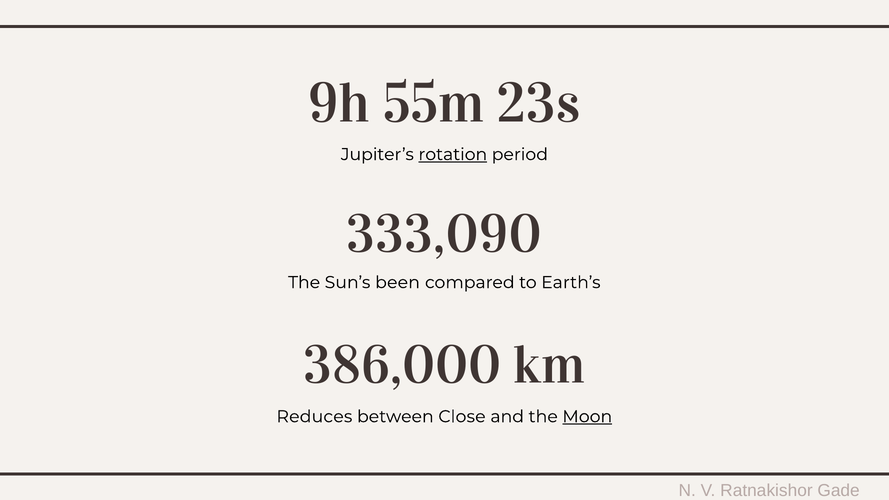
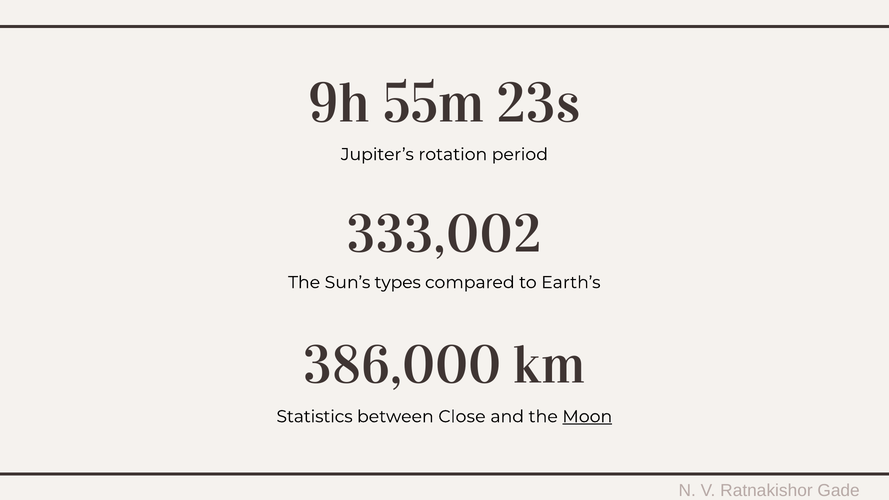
rotation underline: present -> none (453, 154)
333,090: 333,090 -> 333,002 (444, 234)
been: been -> types (398, 282)
Reduces: Reduces -> Statistics (315, 417)
